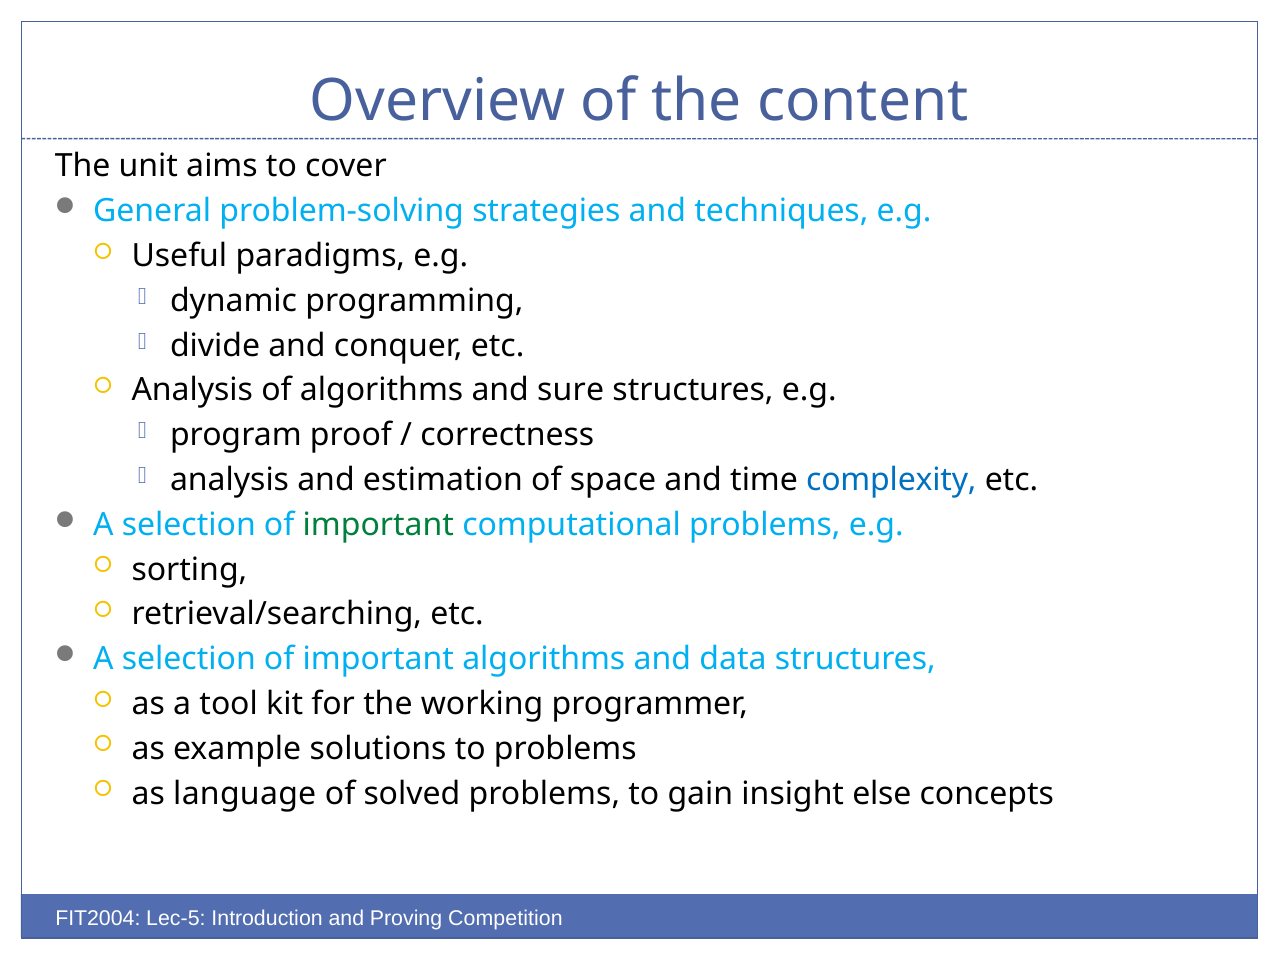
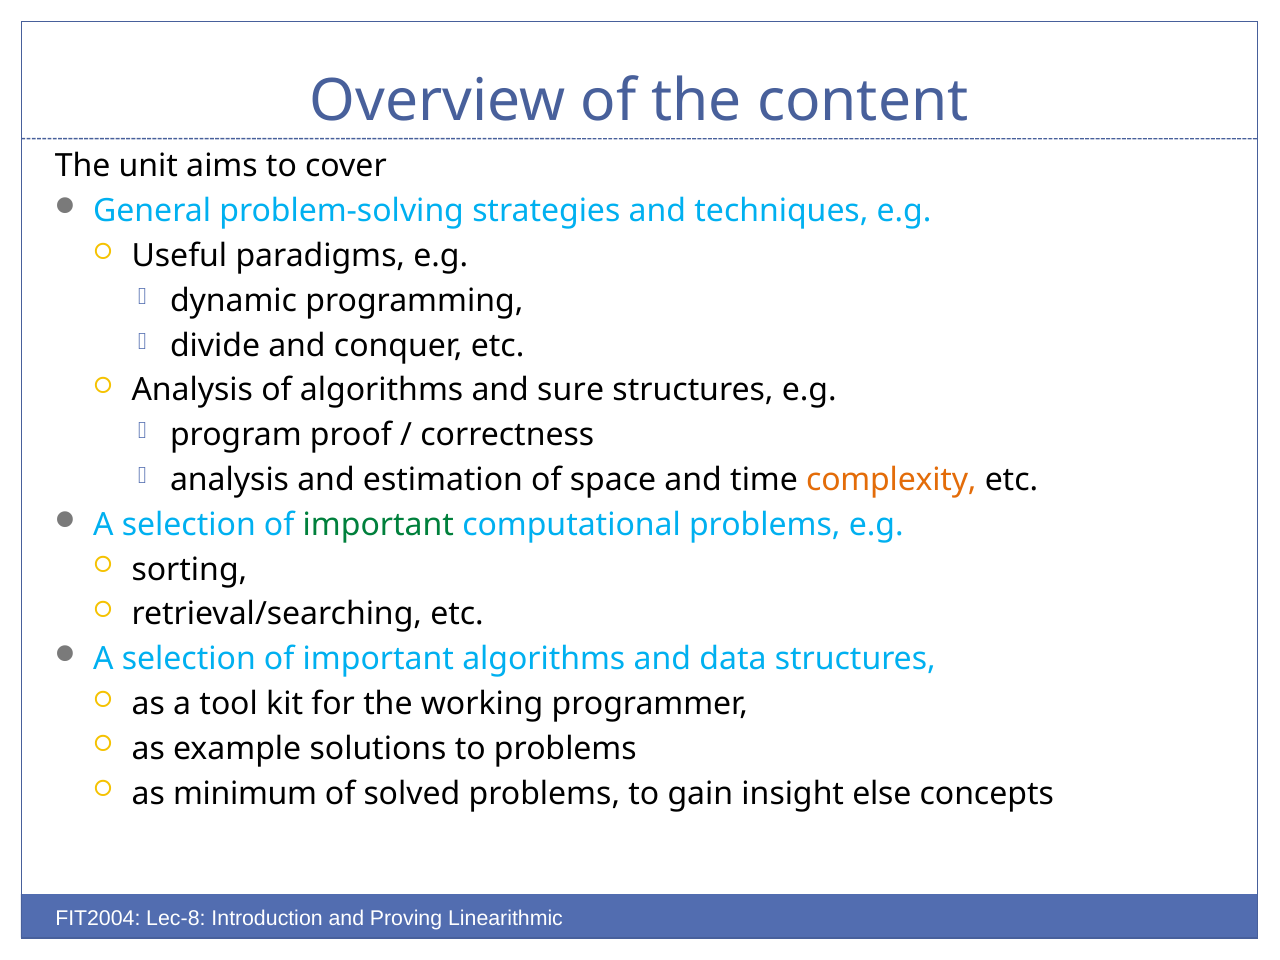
complexity colour: blue -> orange (891, 480)
language: language -> minimum (245, 794)
Lec-5: Lec-5 -> Lec-8 (176, 918)
Competition: Competition -> Linearithmic (505, 918)
